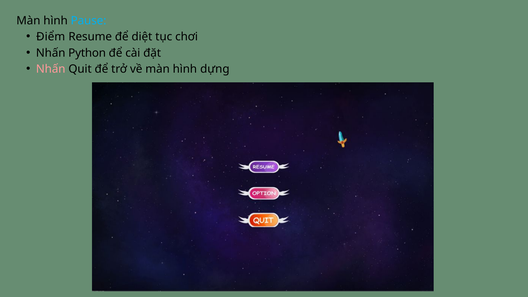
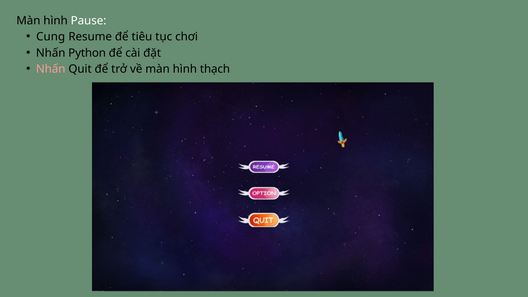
Pause colour: light blue -> white (89, 21)
Điểm: Điểm -> Cung (51, 37)
diệt: diệt -> tiêu (142, 37)
dựng: dựng -> thạch (215, 69)
